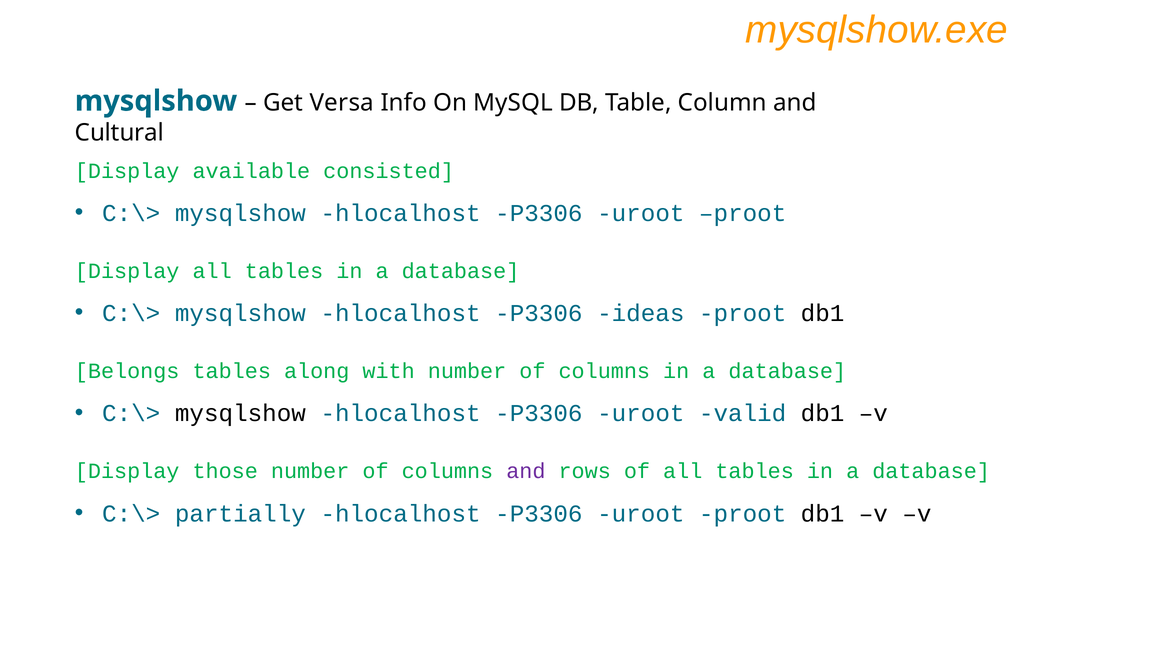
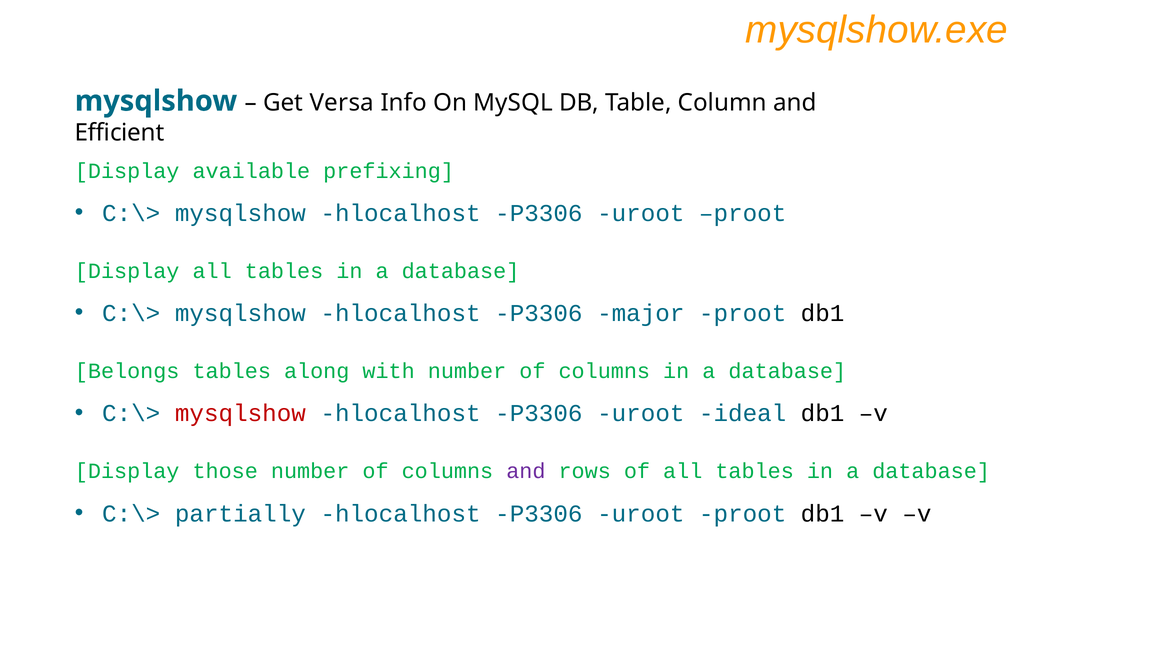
Cultural: Cultural -> Efficient (119, 133)
consisted: consisted -> prefixing (389, 171)
ideas: ideas -> major (641, 314)
mysqlshow colour: black -> red (240, 414)
valid: valid -> ideal (743, 414)
